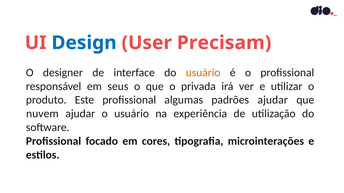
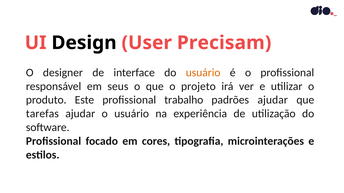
Design colour: blue -> black (84, 43)
privada: privada -> projeto (198, 86)
algumas: algumas -> trabalho (184, 100)
nuvem: nuvem -> tarefas (42, 114)
